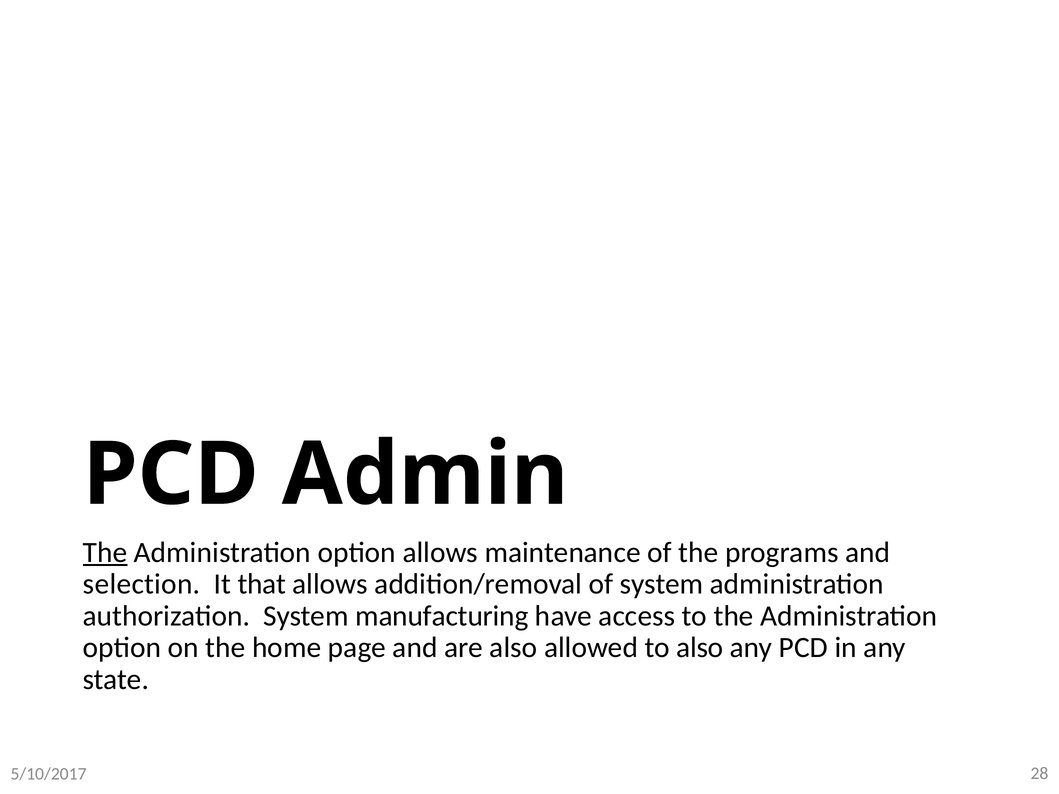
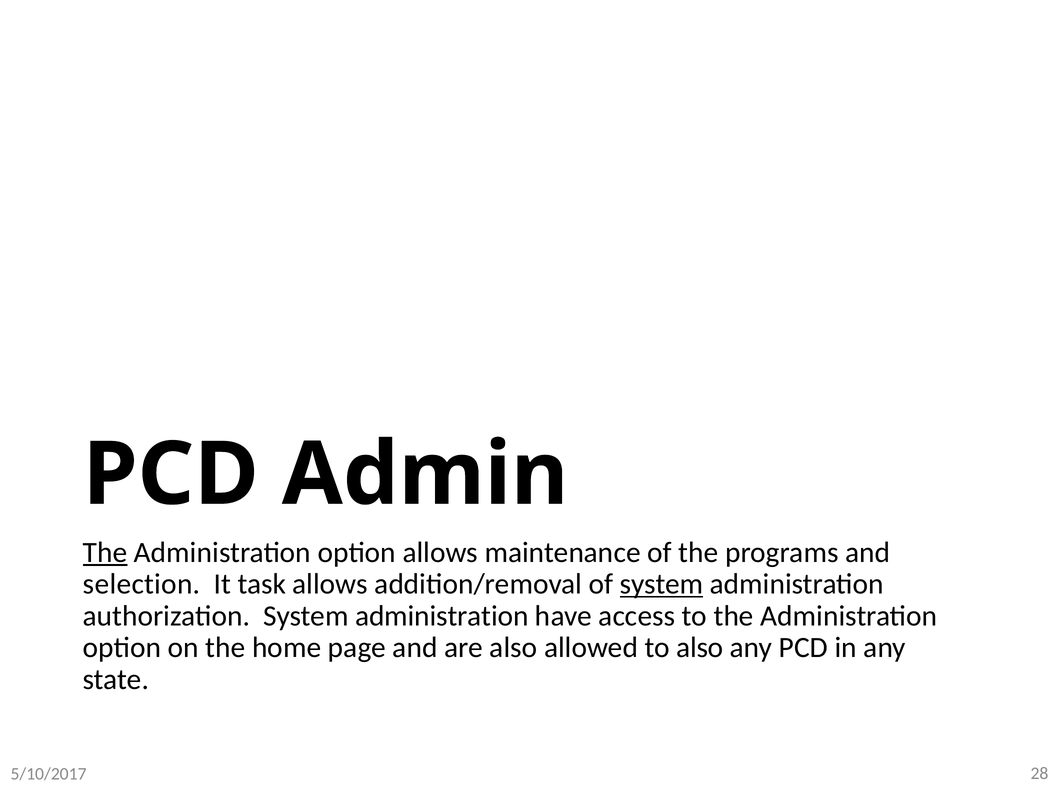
that: that -> task (262, 584)
system underline: none -> present (662, 584)
authorization System manufacturing: manufacturing -> administration (442, 616)
